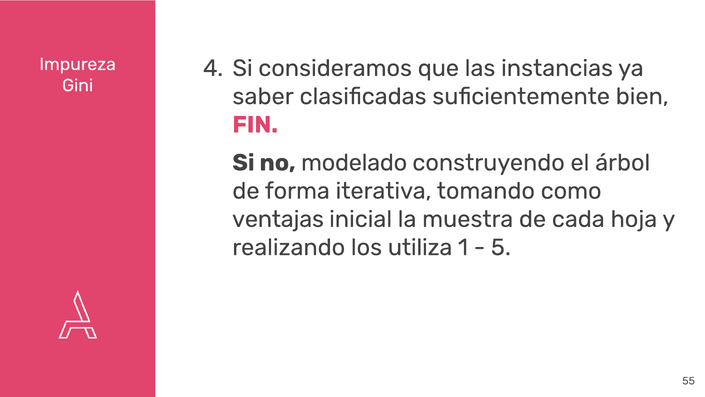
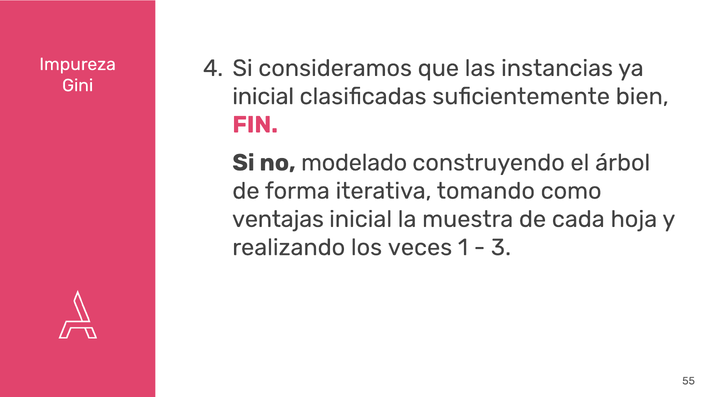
saber: saber -> inicial (263, 96)
utiliza: utiliza -> veces (420, 247)
5: 5 -> 3 (501, 247)
